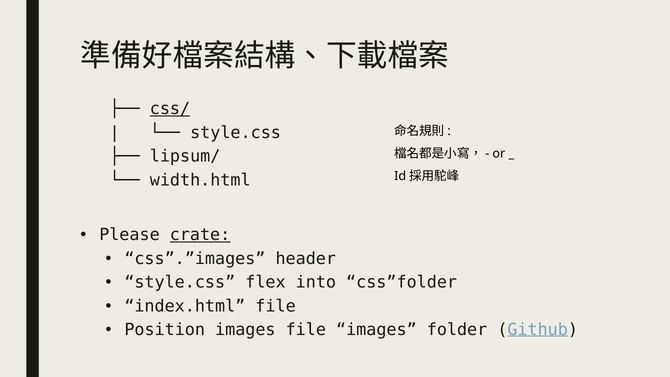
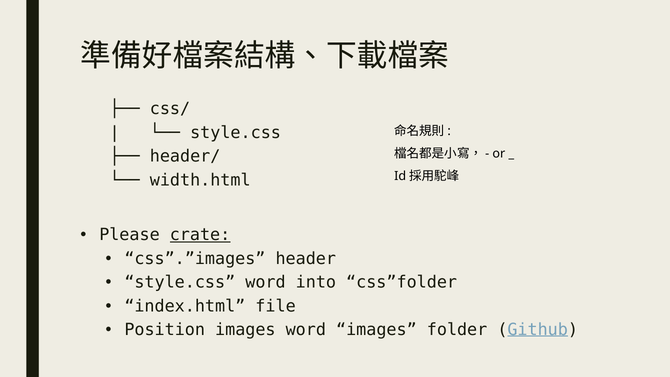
css/ underline: present -> none (170, 109)
lipsum/: lipsum/ -> header/ (185, 156)
style.css flex: flex -> word (265, 282)
images file: file -> word (306, 330)
